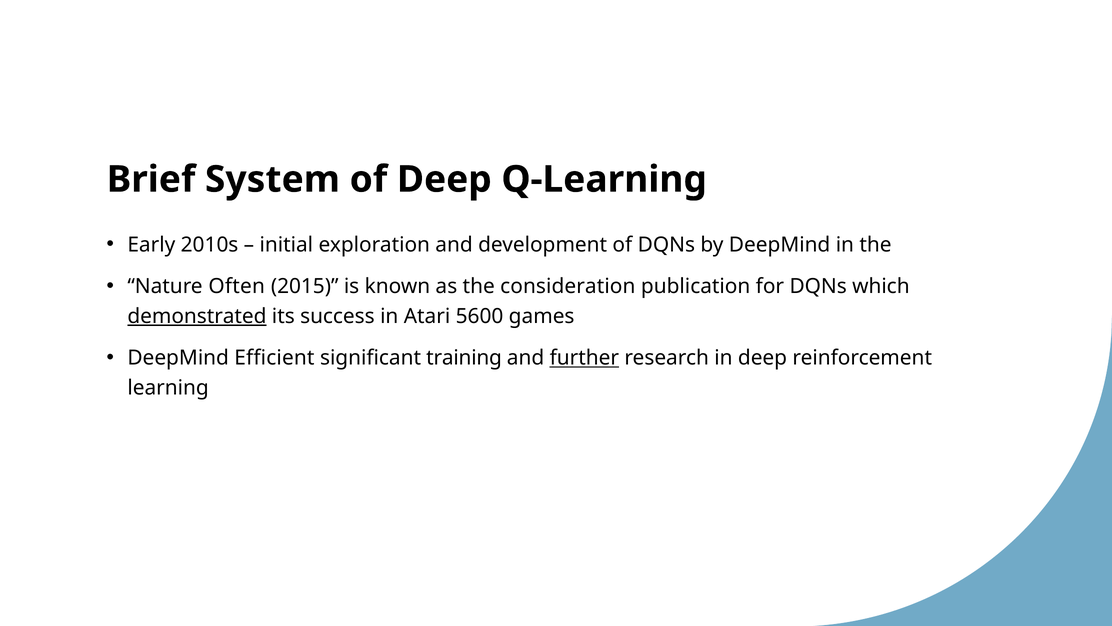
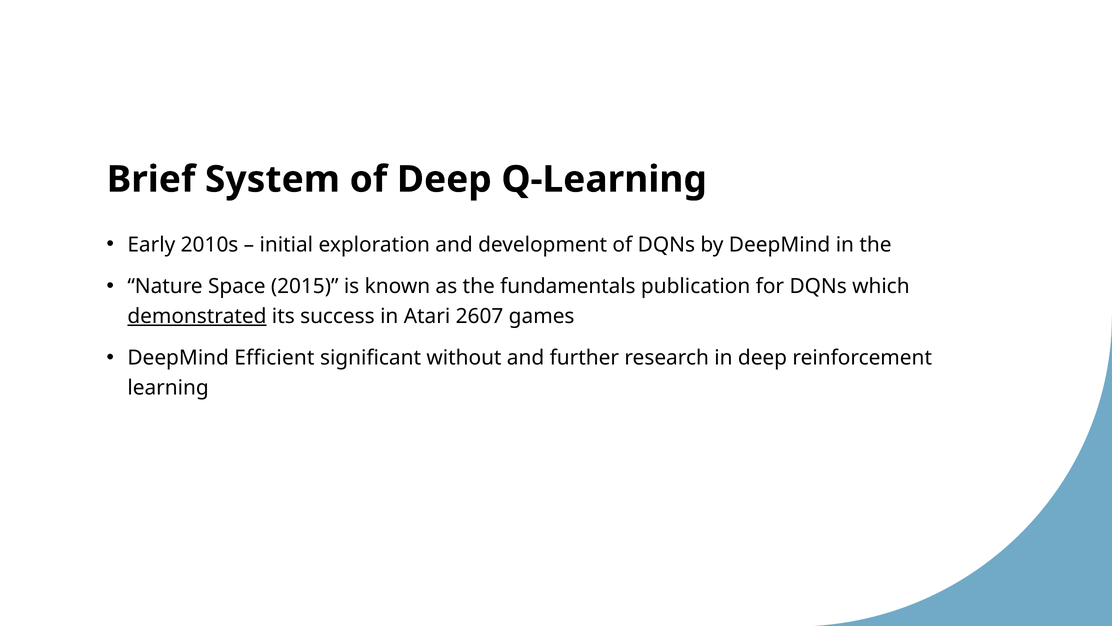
Often: Often -> Space (237, 286)
consideration: consideration -> fundamentals (568, 286)
5600: 5600 -> 2607 (480, 316)
training: training -> without (464, 358)
further underline: present -> none (584, 358)
